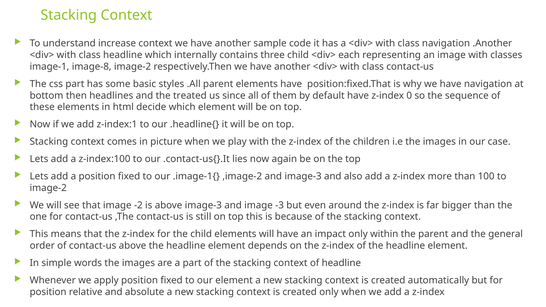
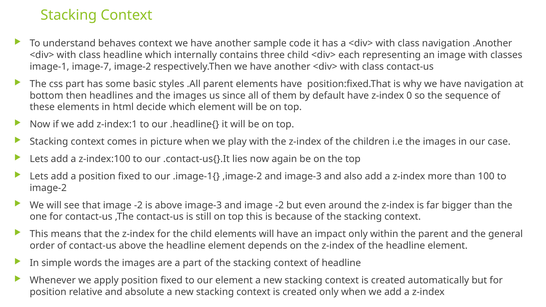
increase: increase -> behaves (117, 43)
image-8: image-8 -> image-7 (92, 67)
and the treated: treated -> images (190, 96)
and image -3: -3 -> -2 (280, 205)
